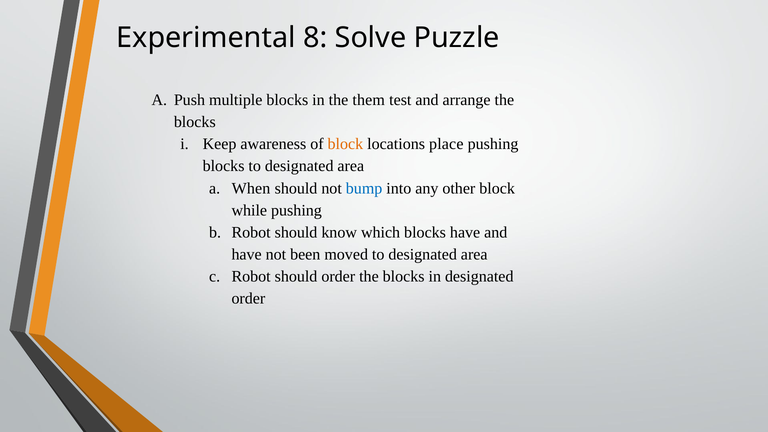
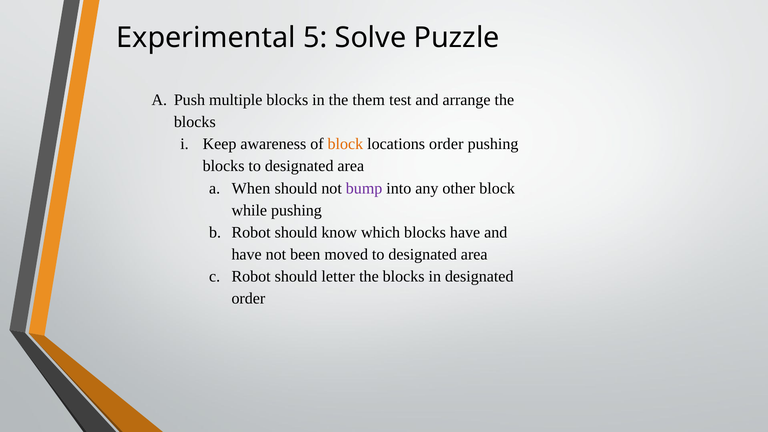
8: 8 -> 5 (315, 38)
locations place: place -> order (446, 144)
bump colour: blue -> purple (364, 188)
should order: order -> letter (338, 277)
